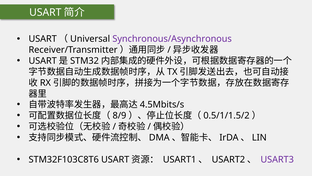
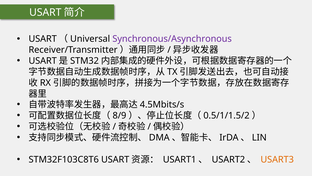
USART3 colour: purple -> orange (277, 159)
